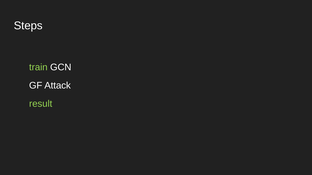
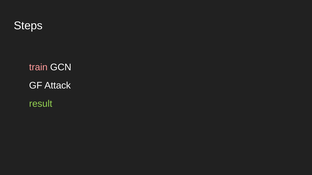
train colour: light green -> pink (38, 68)
